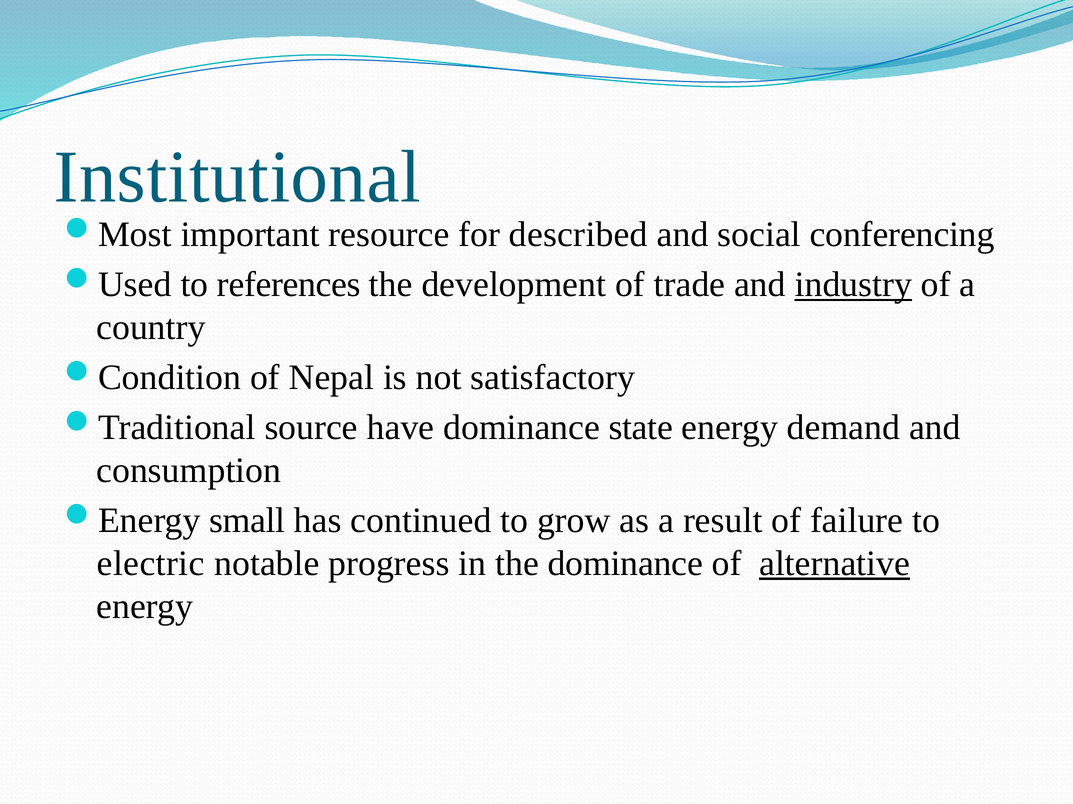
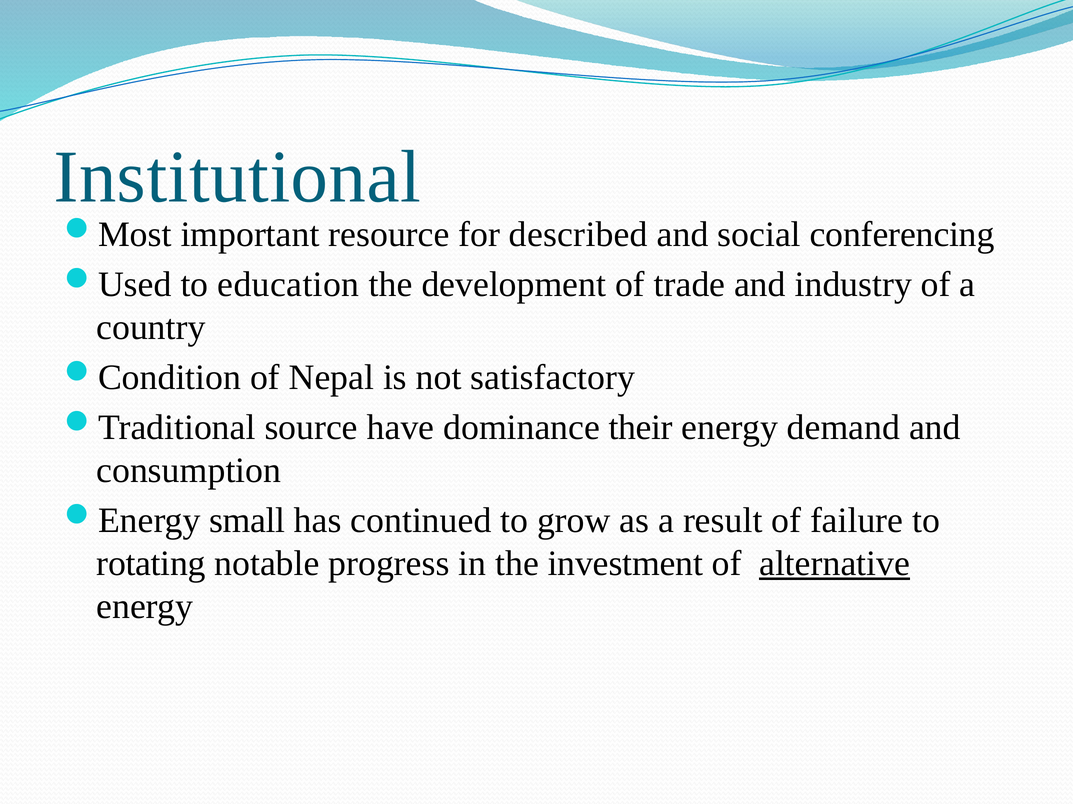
references: references -> education (288, 285)
industry underline: present -> none (853, 285)
state: state -> their (641, 428)
electric: electric -> rotating (151, 564)
the dominance: dominance -> investment (625, 564)
